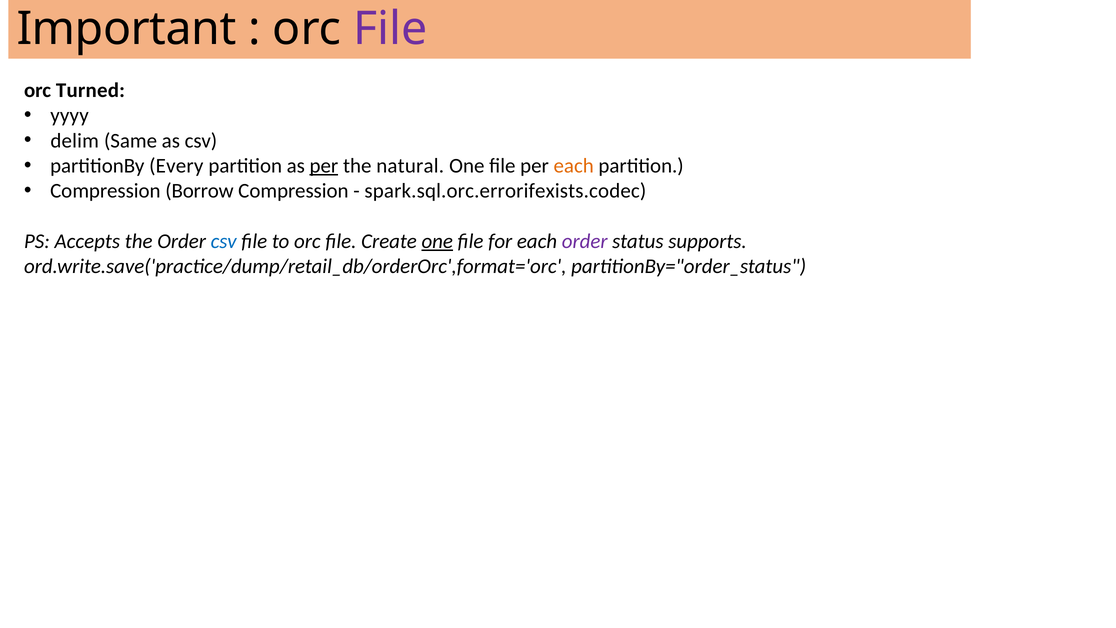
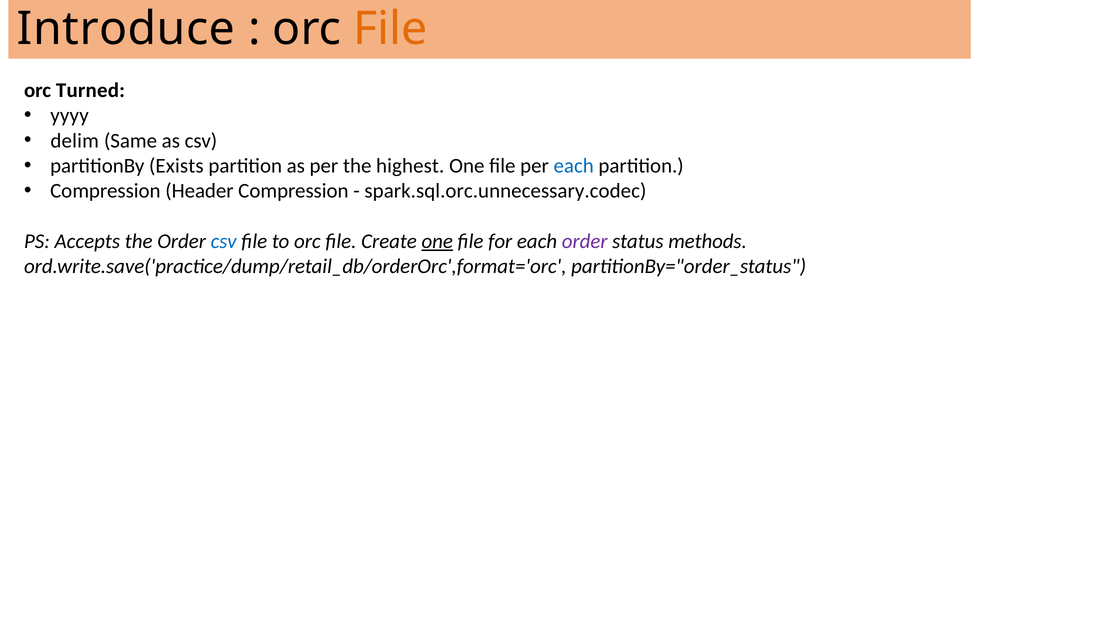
Important: Important -> Introduce (126, 29)
File colour: purple -> orange (390, 29)
Every: Every -> Exists (176, 166)
per underline: present -> none (324, 166)
natural: natural -> highest (410, 166)
each colour: orange -> blue (574, 166)
Borrow: Borrow -> Header (199, 191)
spark.sql.orc.errorifexists.codec: spark.sql.orc.errorifexists.codec -> spark.sql.orc.unnecessary.codec (505, 191)
supports: supports -> methods (708, 241)
